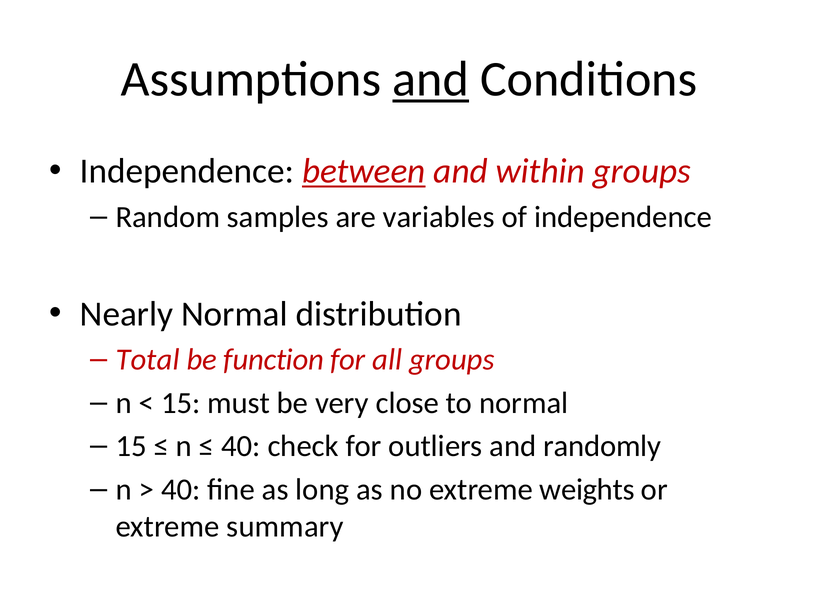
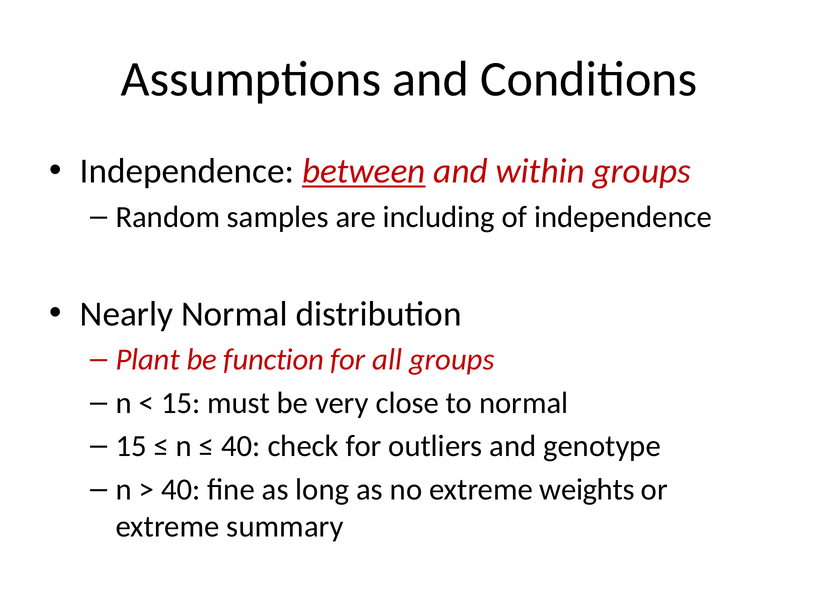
and underline: present -> none (431, 79)
variables: variables -> including (439, 217)
Total: Total -> Plant (148, 359)
randomly: randomly -> genotype (602, 446)
